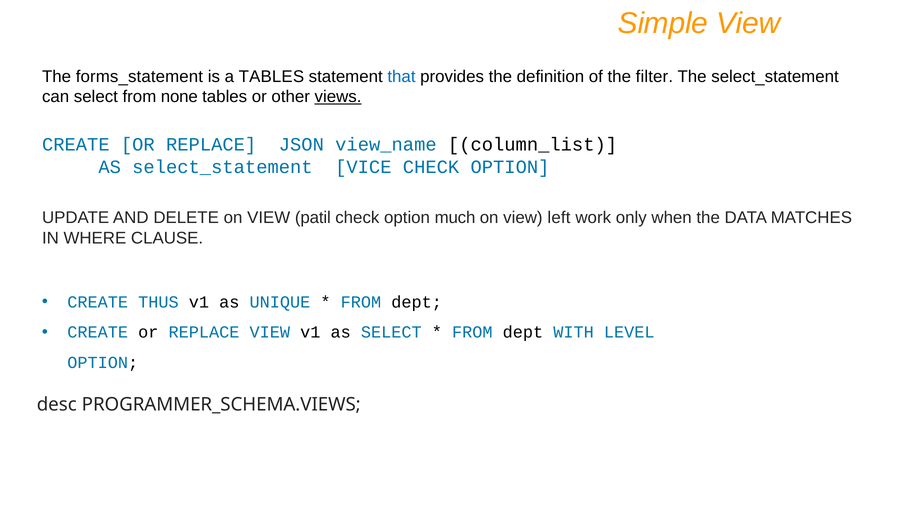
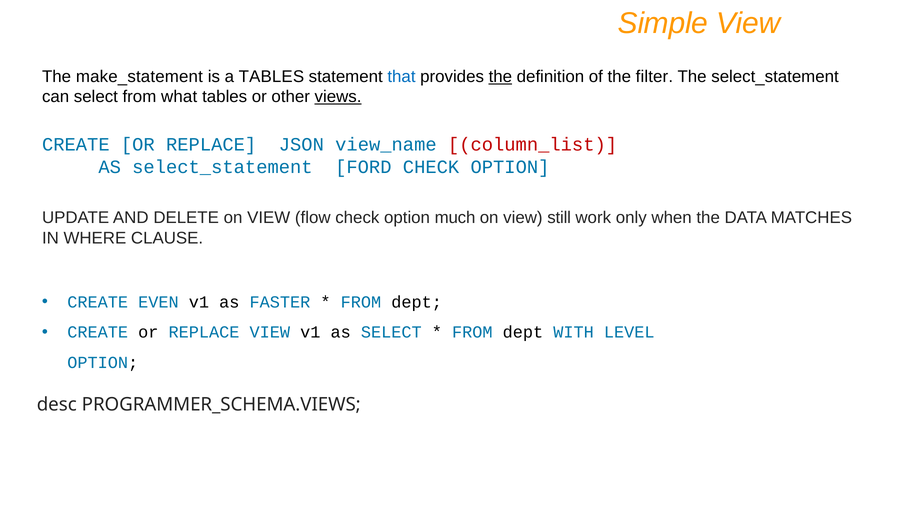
forms_statement: forms_statement -> make_statement (139, 76)
the underline: none -> present (500, 76)
none: none -> what (179, 97)
column_list colour: black -> red (533, 144)
VICE: VICE -> FORD (363, 167)
patil: patil -> flow (313, 217)
left: left -> still (559, 217)
THUS: THUS -> EVEN (158, 302)
UNIQUE: UNIQUE -> FASTER (280, 302)
